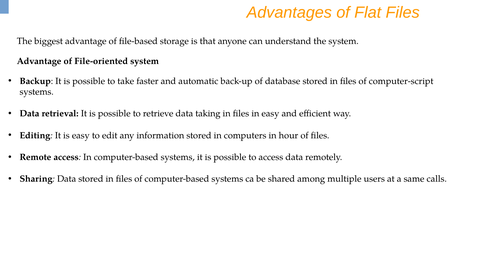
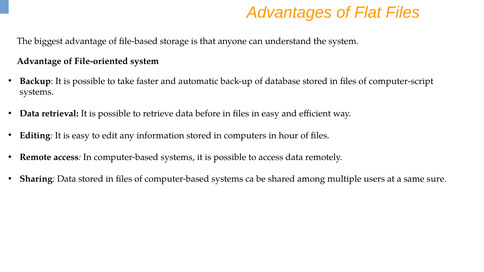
taking: taking -> before (208, 114)
calls: calls -> sure (437, 179)
